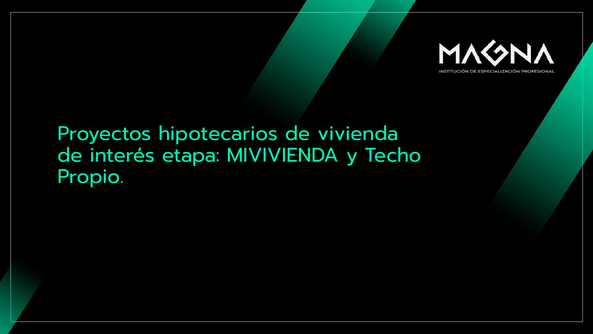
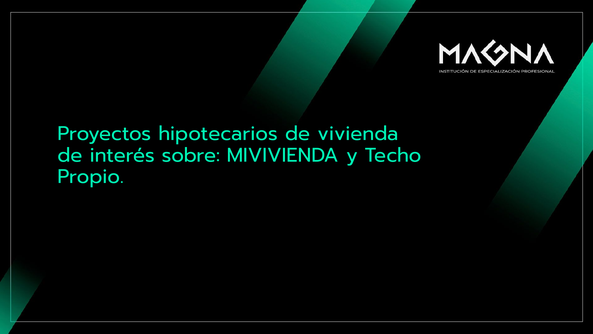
etapa: etapa -> sobre (191, 155)
